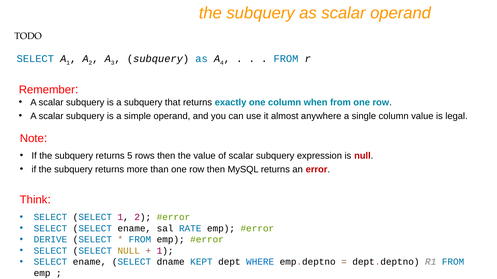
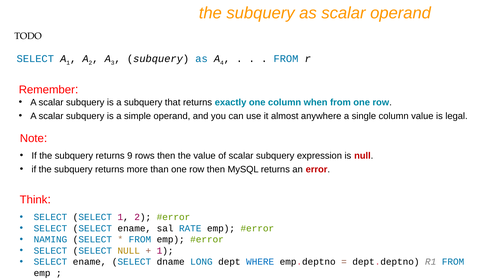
5: 5 -> 9 (130, 156)
DERIVE: DERIVE -> NAMING (50, 240)
KEPT: KEPT -> LONG (201, 262)
